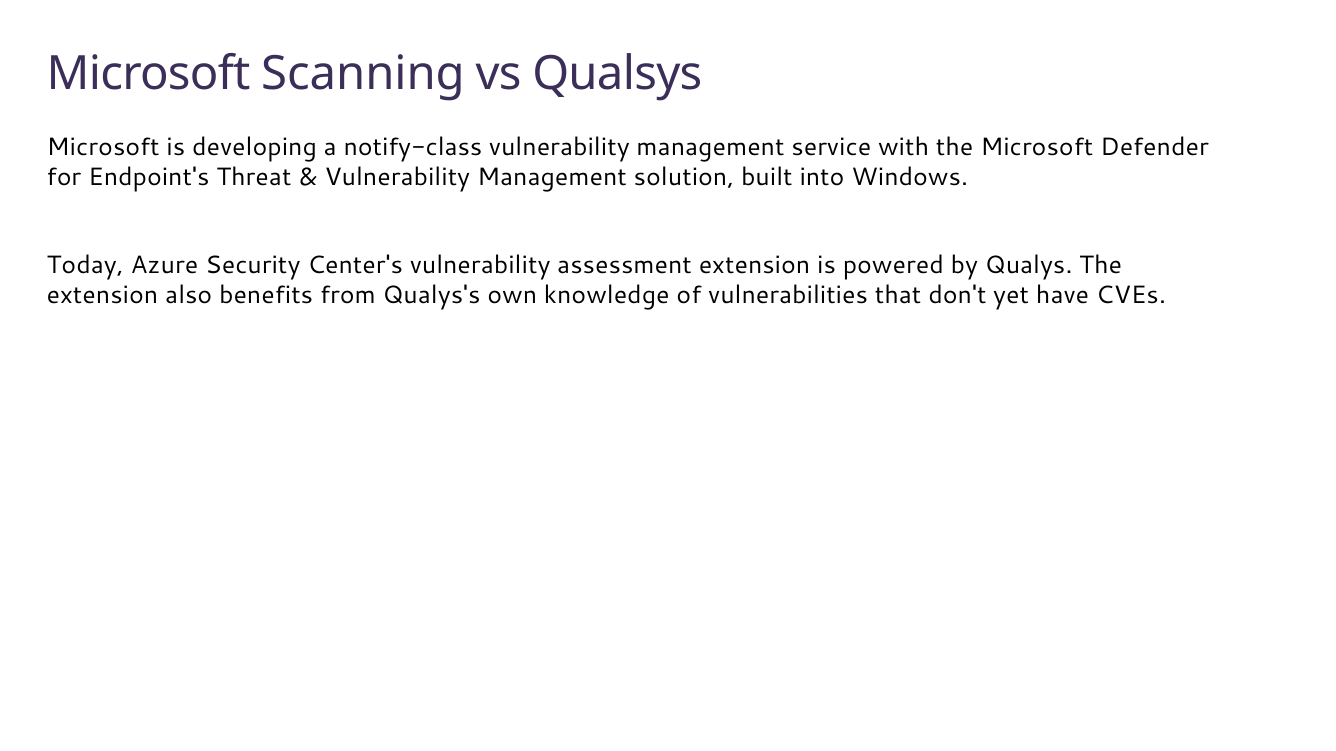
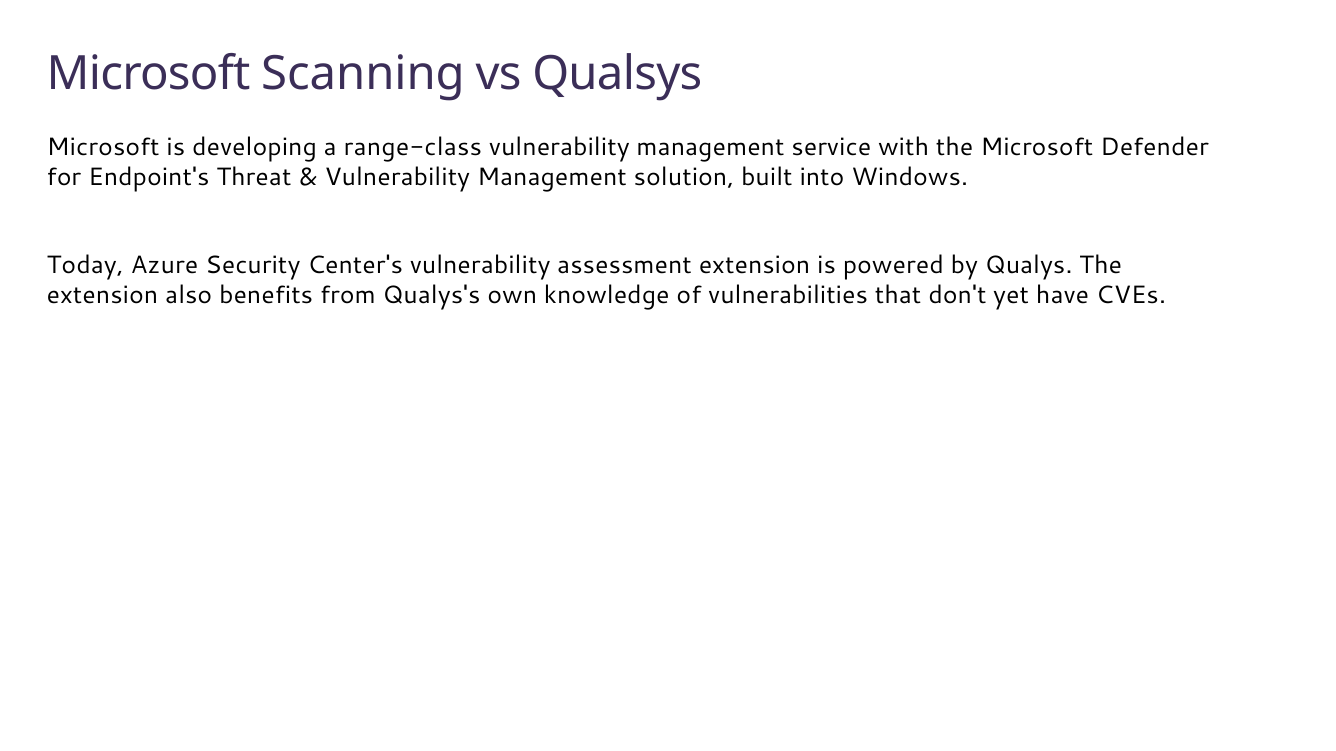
notify-class: notify-class -> range-class (413, 148)
